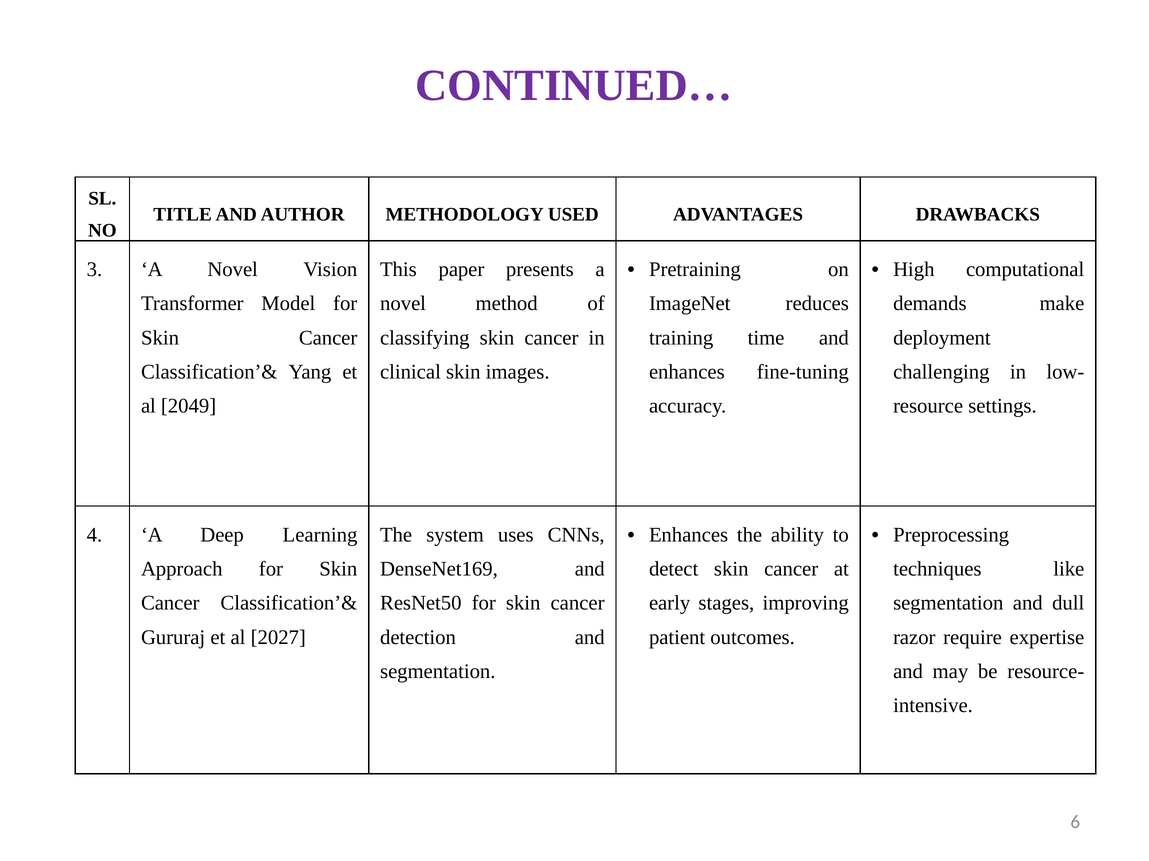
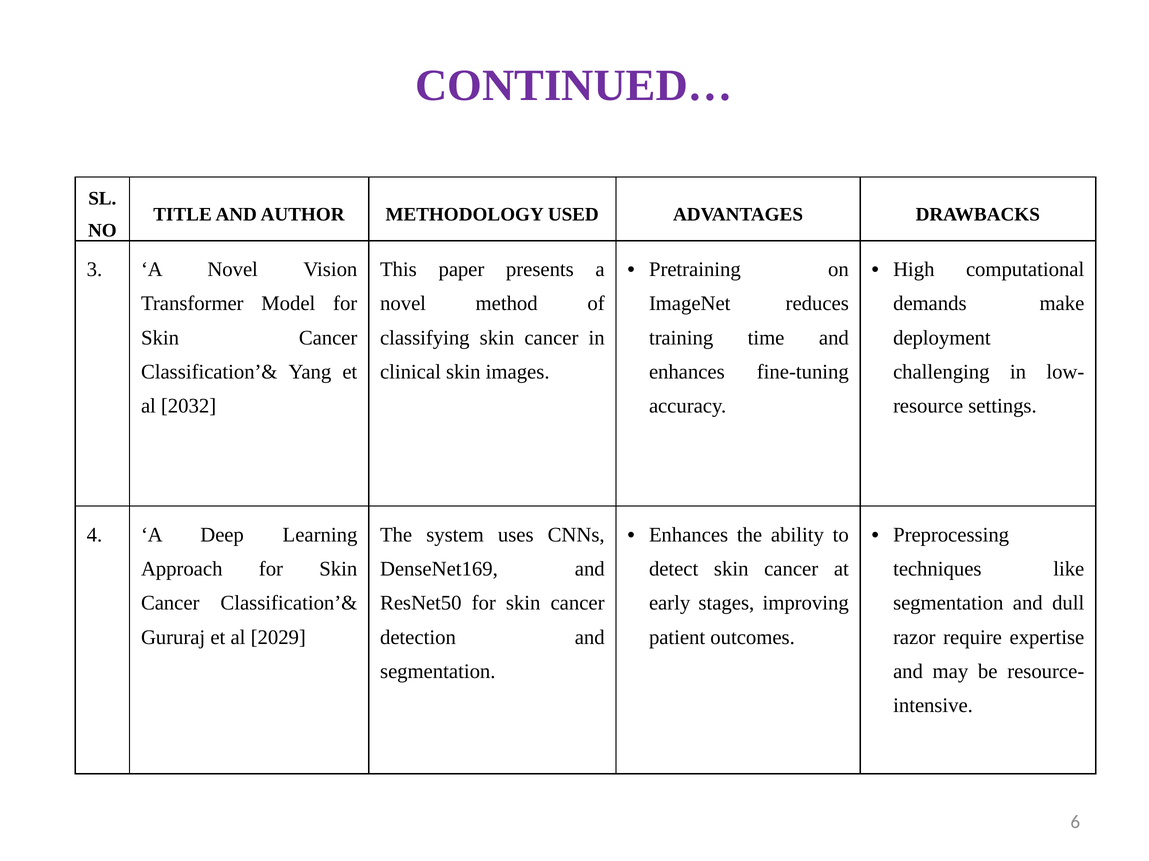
2049: 2049 -> 2032 (189, 406)
2027: 2027 -> 2029 (278, 638)
